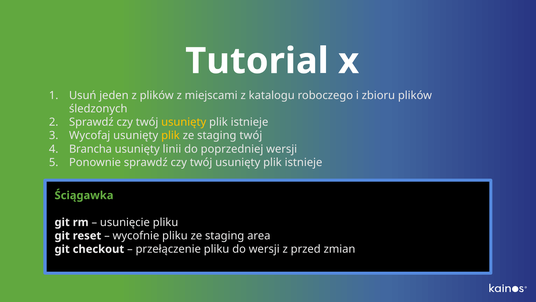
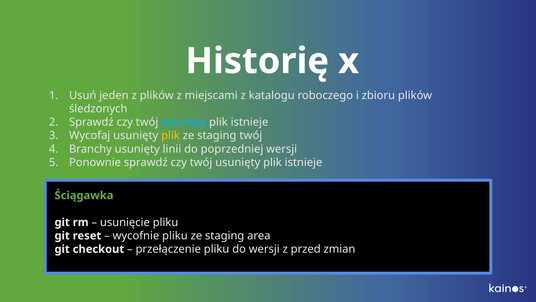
Tutorial: Tutorial -> Historię (257, 61)
usunięty colour: yellow -> light blue (184, 122)
Brancha: Brancha -> Branchy (90, 149)
